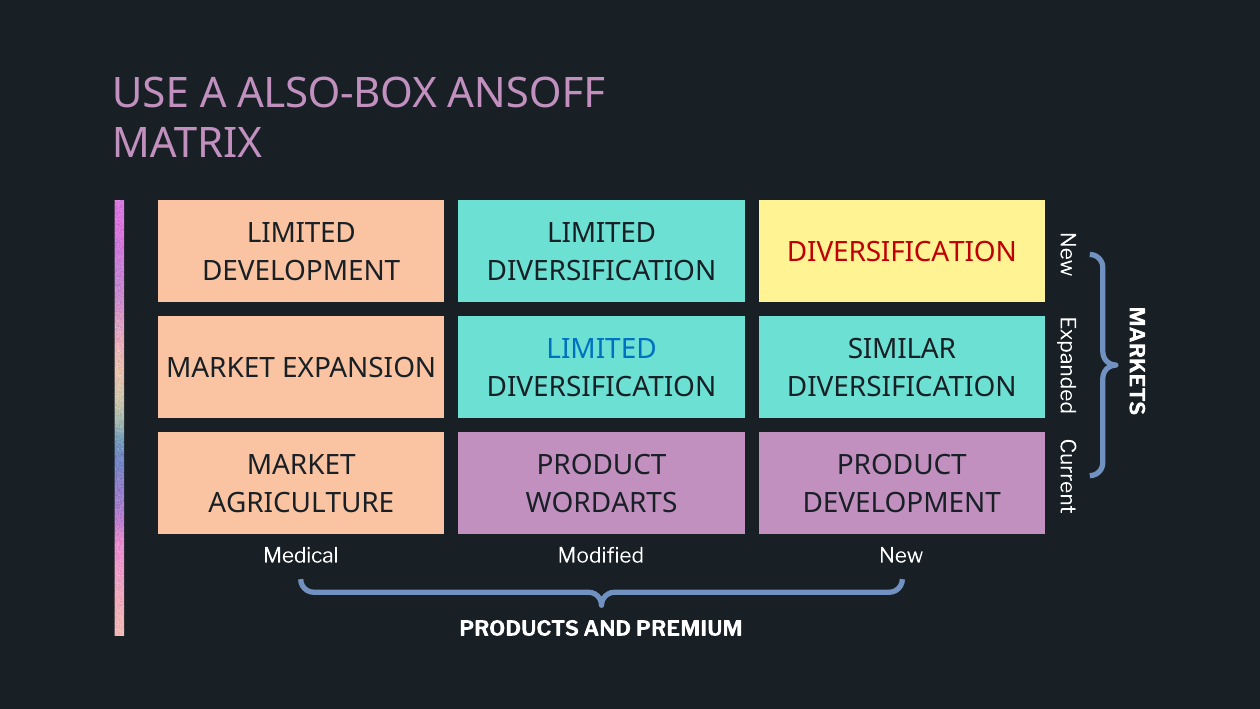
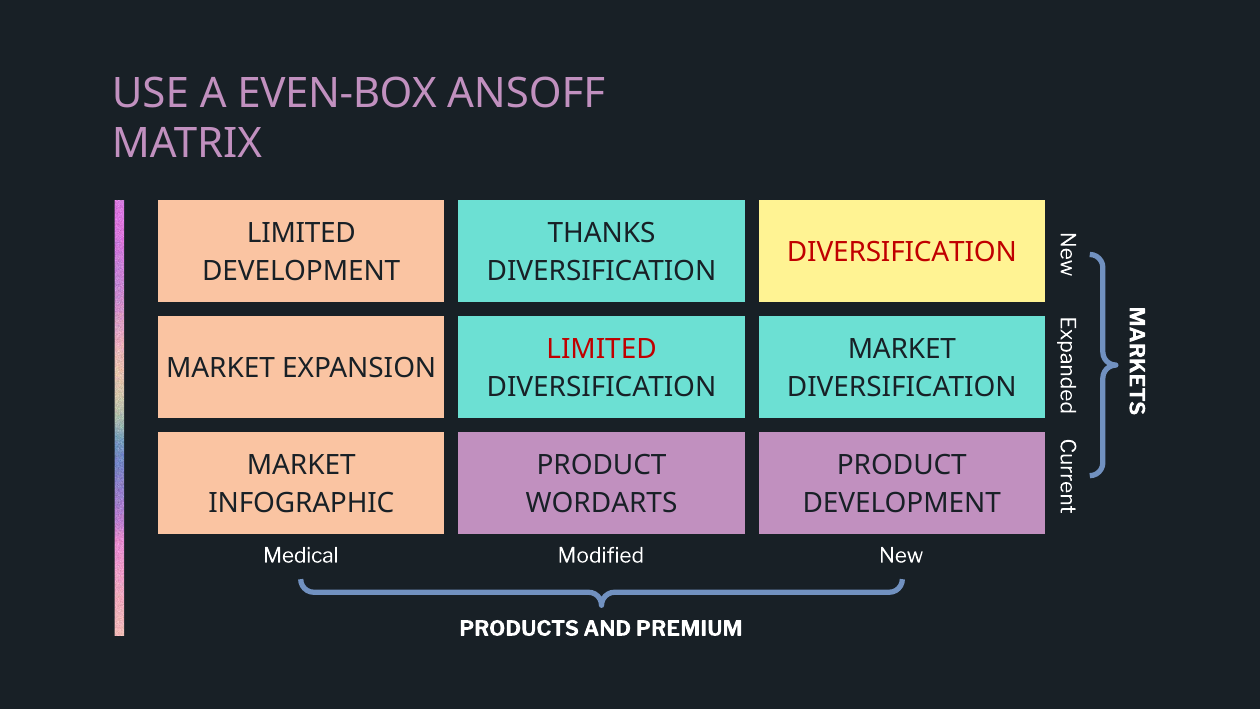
ALSO-BOX: ALSO-BOX -> EVEN-BOX (337, 93)
LIMITED: LIMITED -> THANKS (602, 233)
LIMITED colour: blue -> red (602, 349)
SIMILAR: SIMILAR -> MARKET (902, 349)
AGRICULTURE: AGRICULTURE -> INFOGRAPHIC (301, 503)
